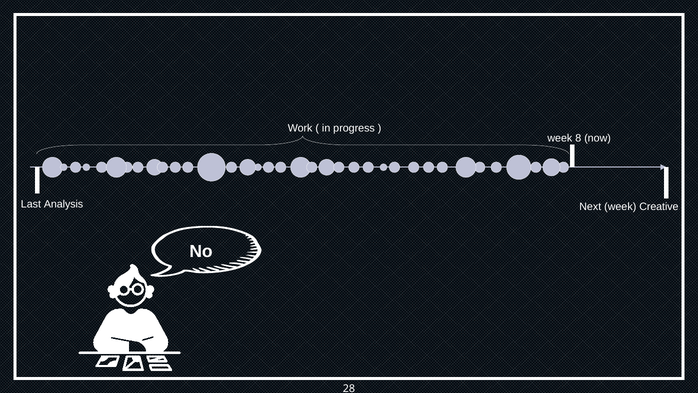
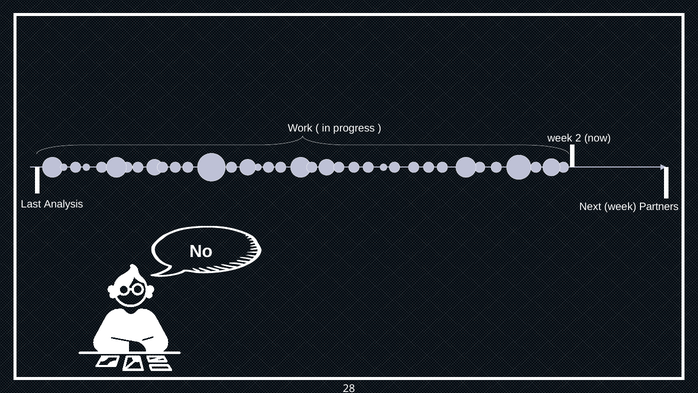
8: 8 -> 2 (578, 138)
Creative: Creative -> Partners (659, 207)
